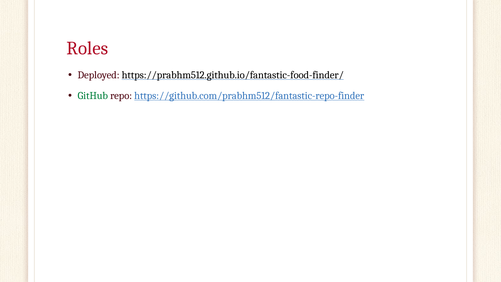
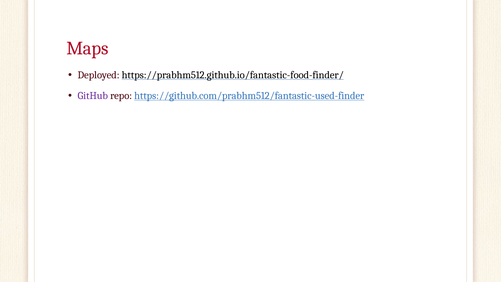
Roles: Roles -> Maps (87, 48)
GitHub colour: green -> purple (93, 96)
https://github.com/prabhm512/fantastic-repo-finder: https://github.com/prabhm512/fantastic-repo-finder -> https://github.com/prabhm512/fantastic-used-finder (249, 96)
